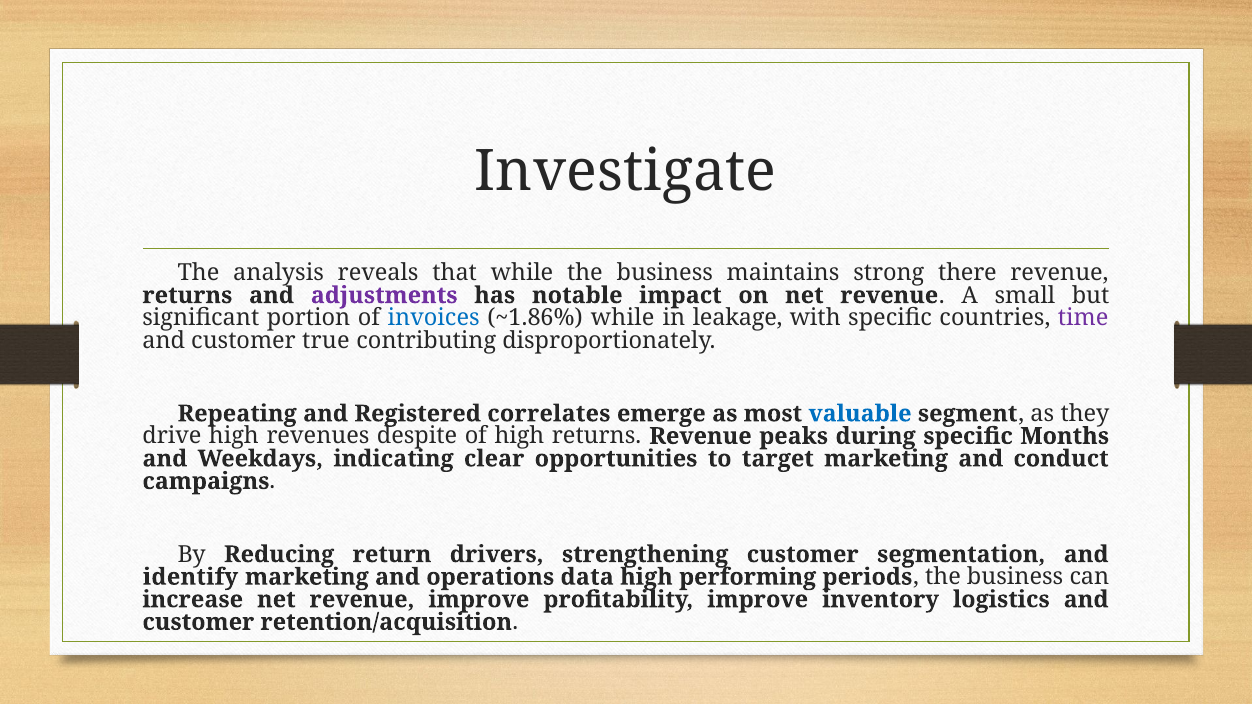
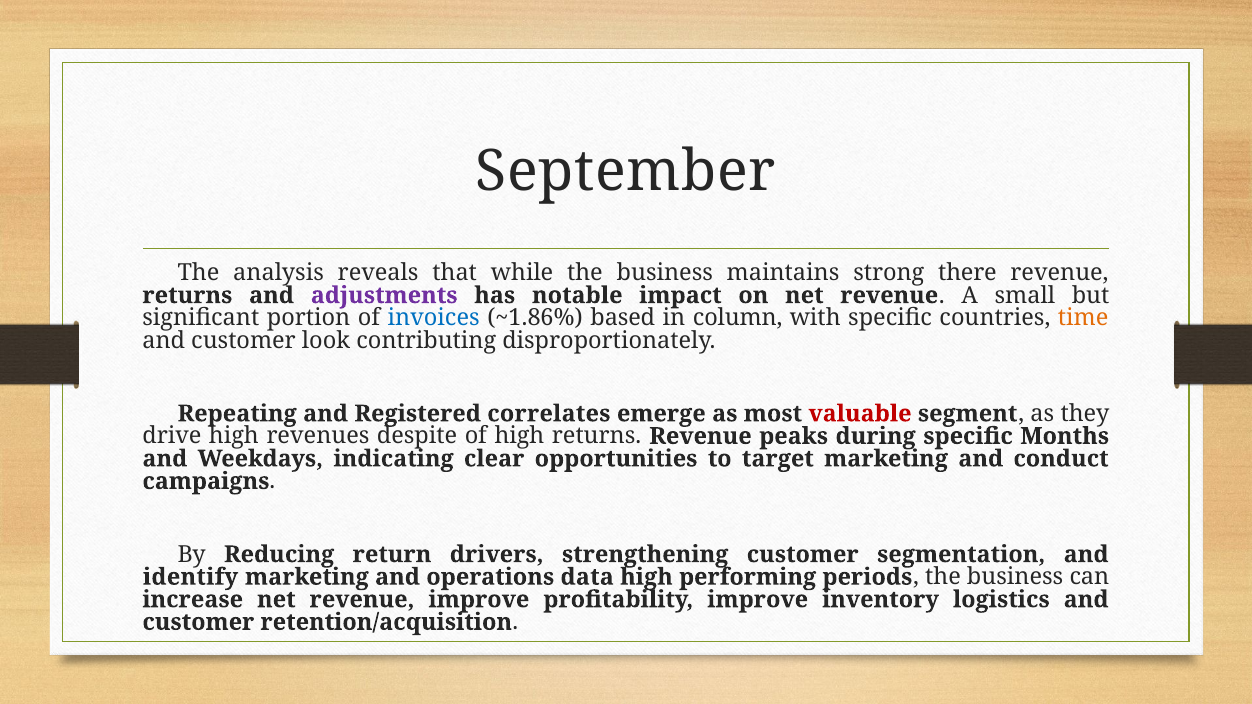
Investigate: Investigate -> September (625, 172)
~1.86% while: while -> based (623, 318)
leakage: leakage -> column (738, 318)
time colour: purple -> orange (1083, 318)
true: true -> look (326, 341)
valuable colour: blue -> red (860, 414)
